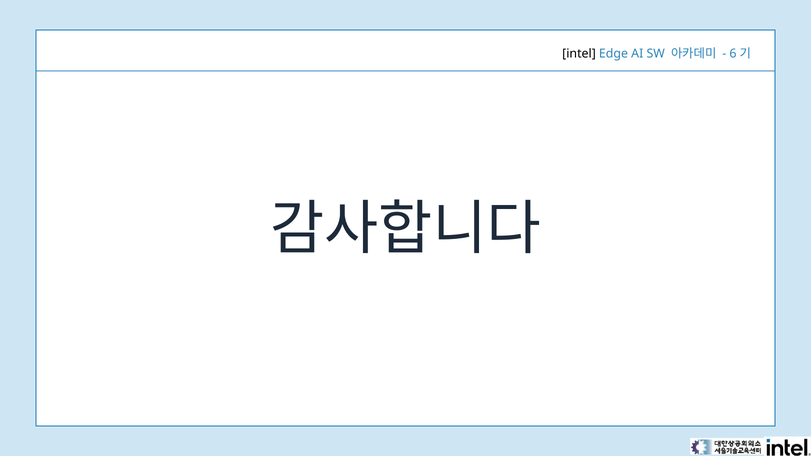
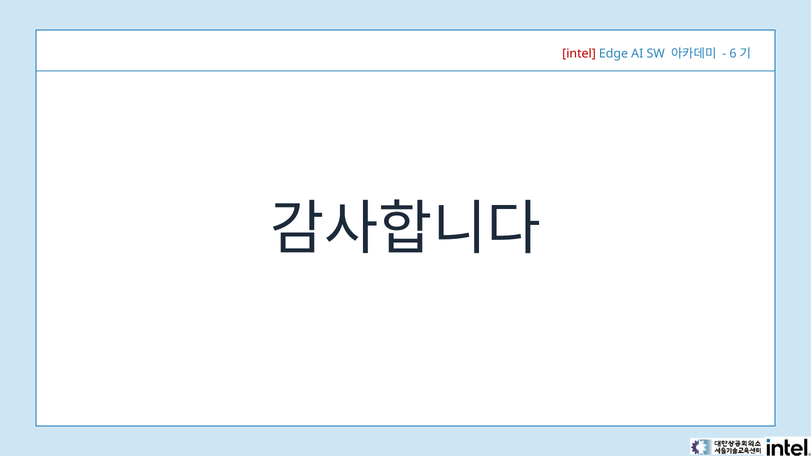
intel colour: black -> red (579, 54)
